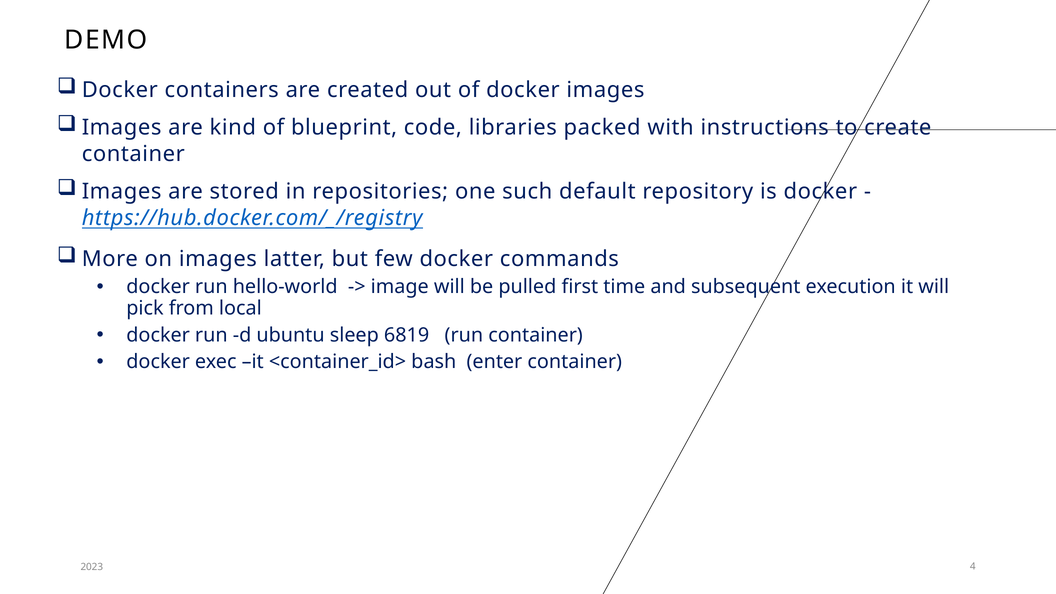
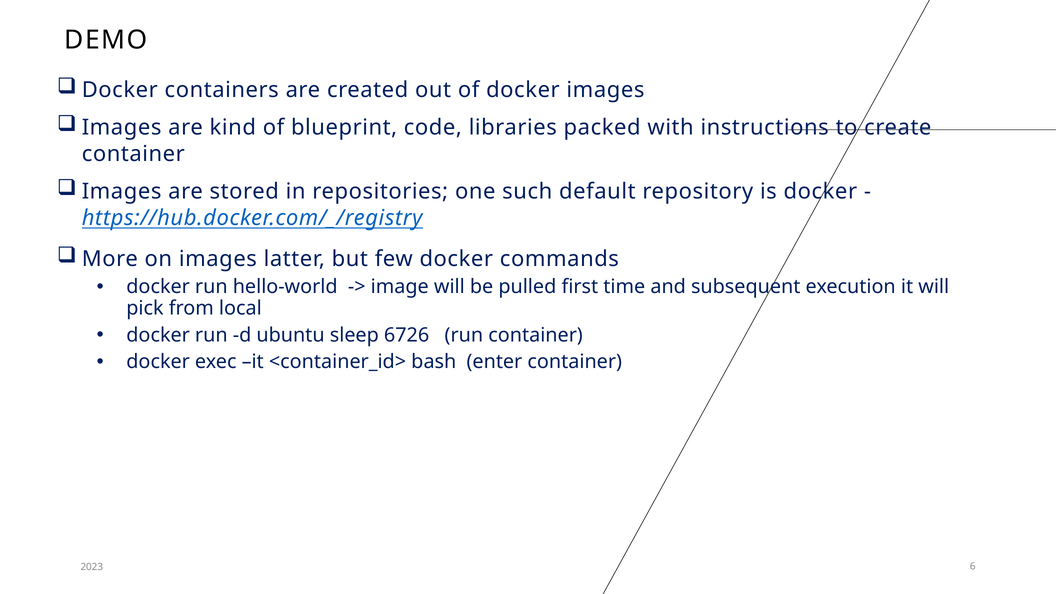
6819: 6819 -> 6726 (407, 335)
4: 4 -> 6 (973, 566)
